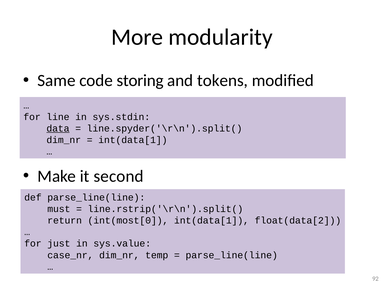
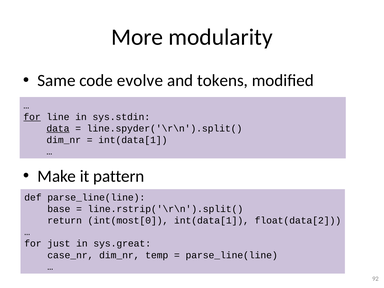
storing: storing -> evolve (140, 81)
for underline: none -> present (32, 117)
second: second -> pattern (119, 176)
must: must -> base (59, 209)
sys.value: sys.value -> sys.great (122, 244)
